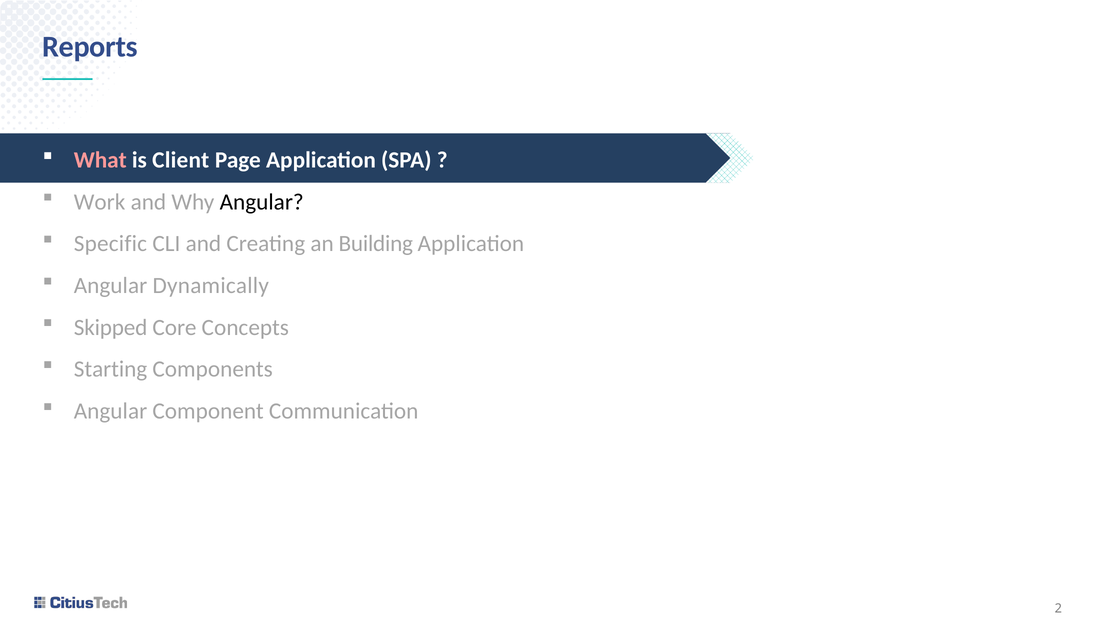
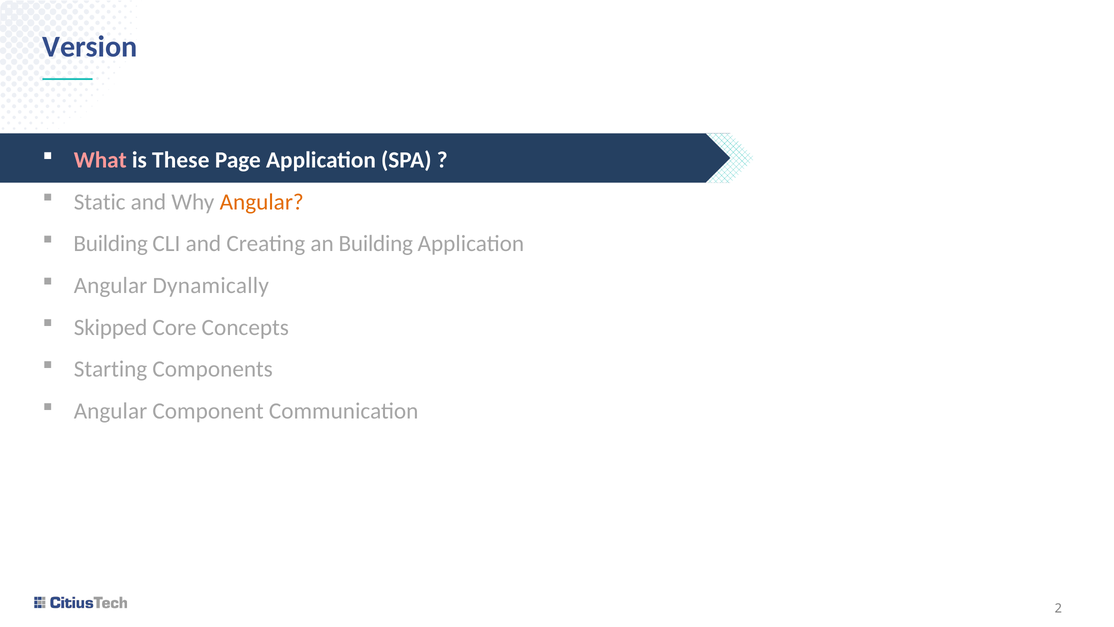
Reports: Reports -> Version (90, 47)
Client: Client -> These (181, 160)
Work: Work -> Static (100, 202)
Angular colour: black -> orange (262, 202)
Specific: Specific -> Building (111, 244)
